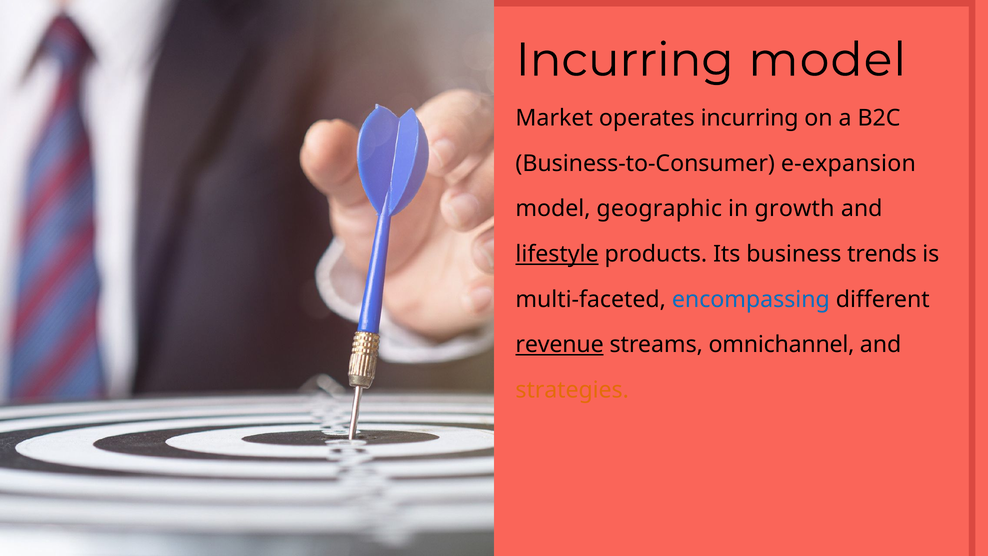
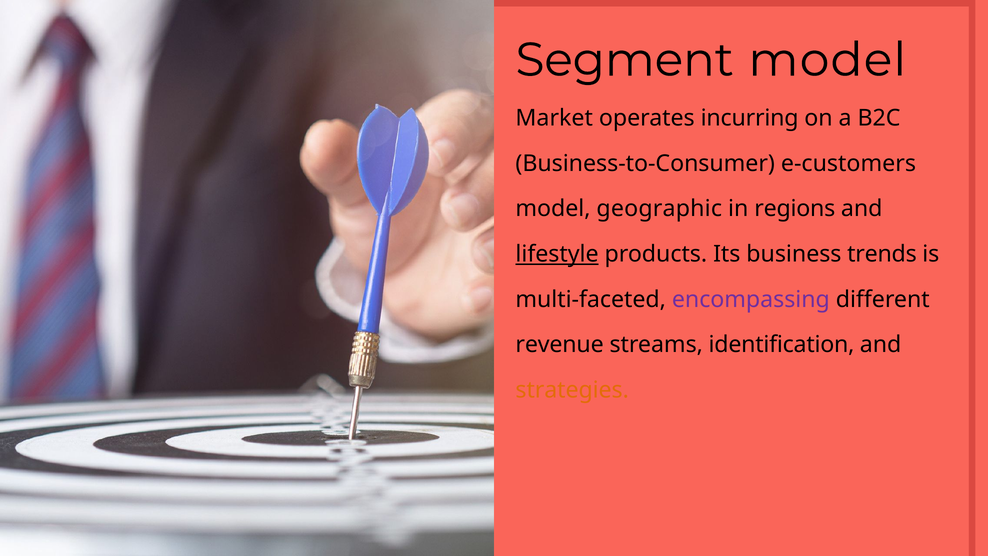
Incurring: Incurring -> Segment (625, 60)
e-expansion: e-expansion -> e-customers (848, 163)
growth: growth -> regions (795, 209)
encompassing colour: blue -> purple (751, 299)
revenue underline: present -> none (560, 345)
omnichannel: omnichannel -> identification (781, 345)
